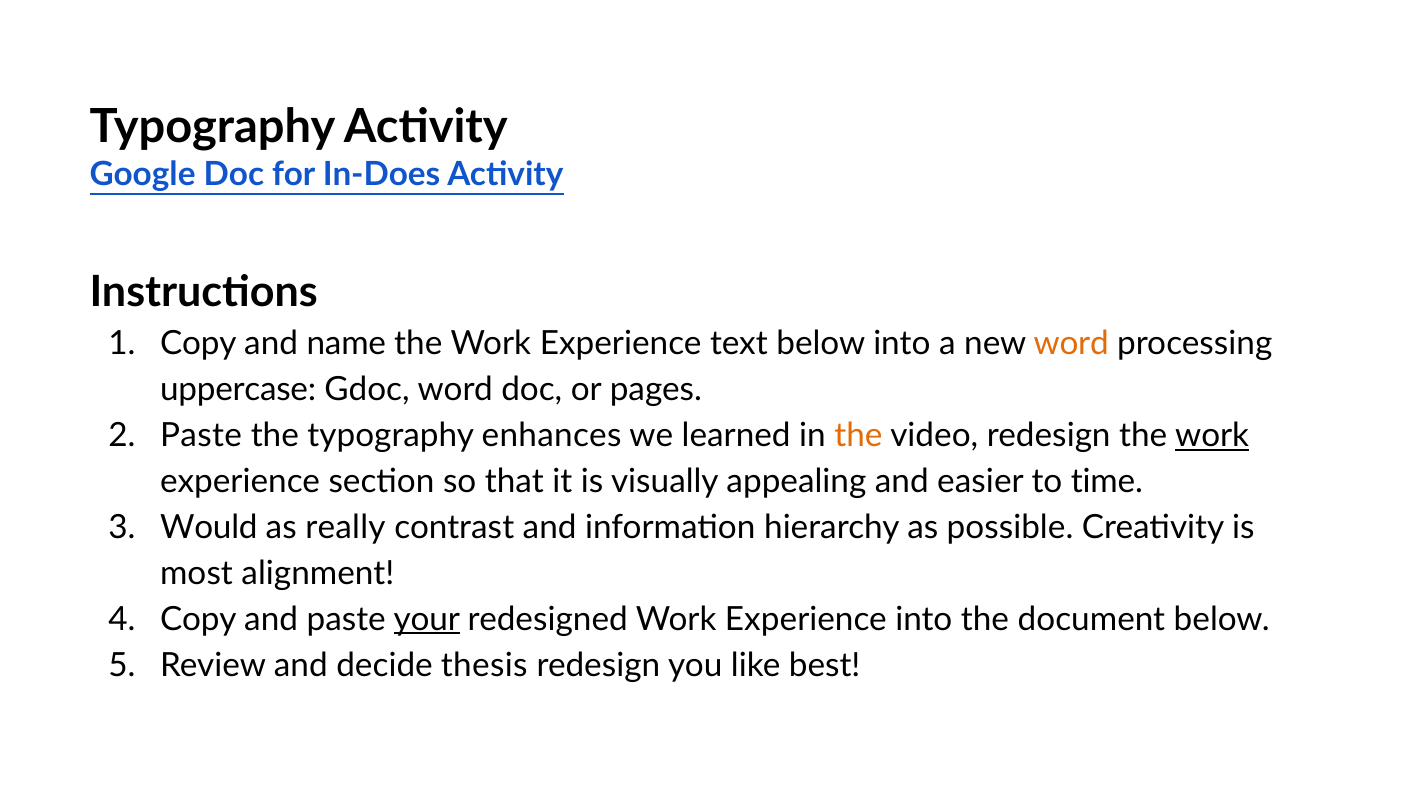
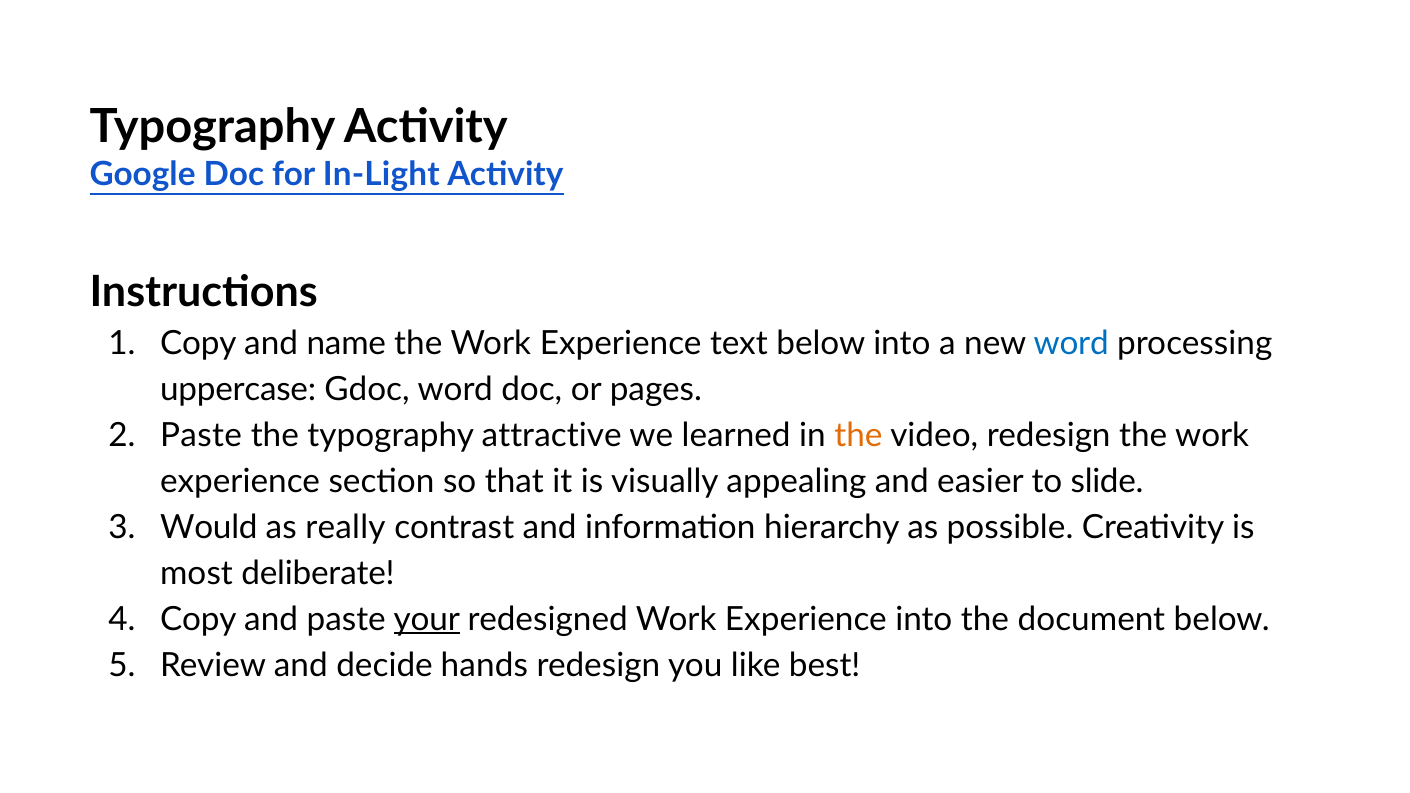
In-Does: In-Does -> In-Light (381, 174)
word colour: orange -> blue (1071, 344)
enhances: enhances -> attractive (552, 436)
work underline: present -> none (1212, 436)
time: time -> slide (1107, 482)
alignment: alignment -> deliberate (318, 573)
thesis: thesis -> hands (484, 665)
